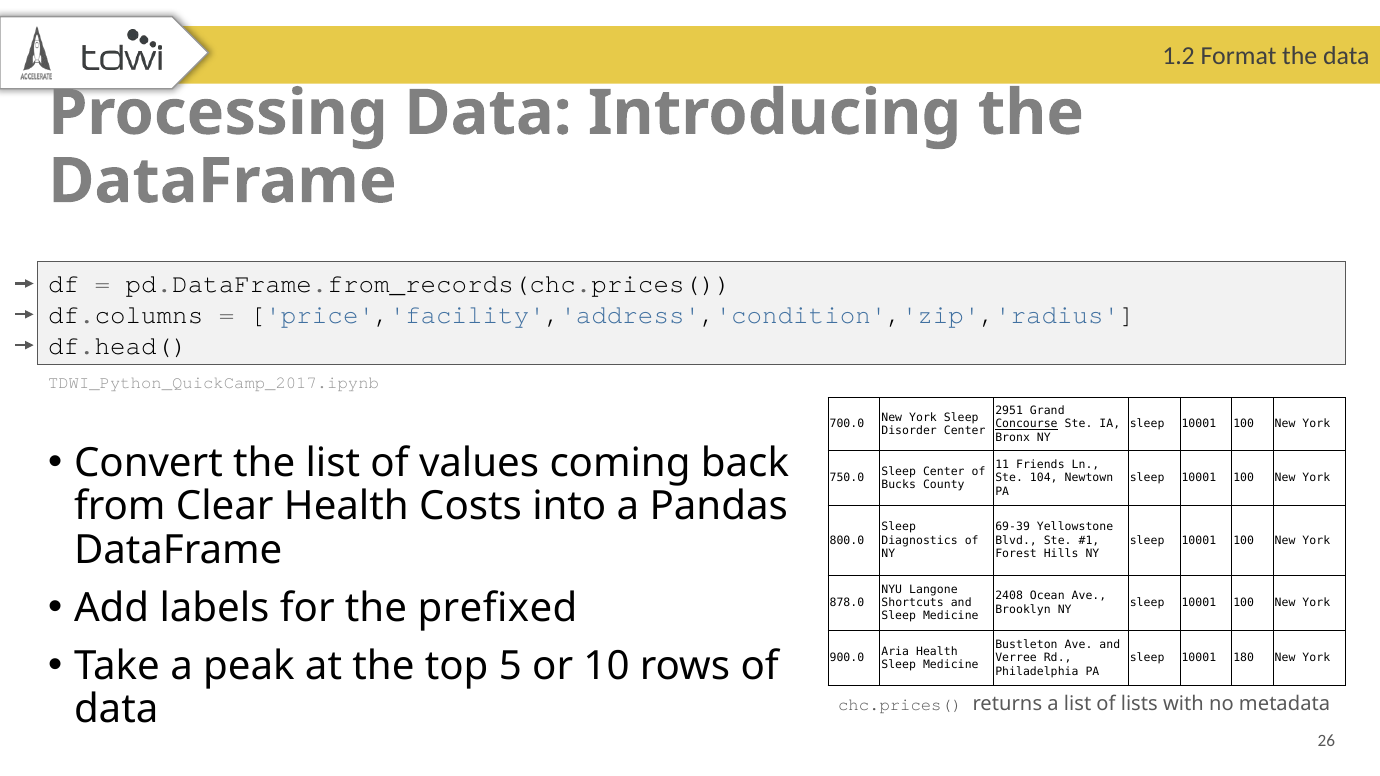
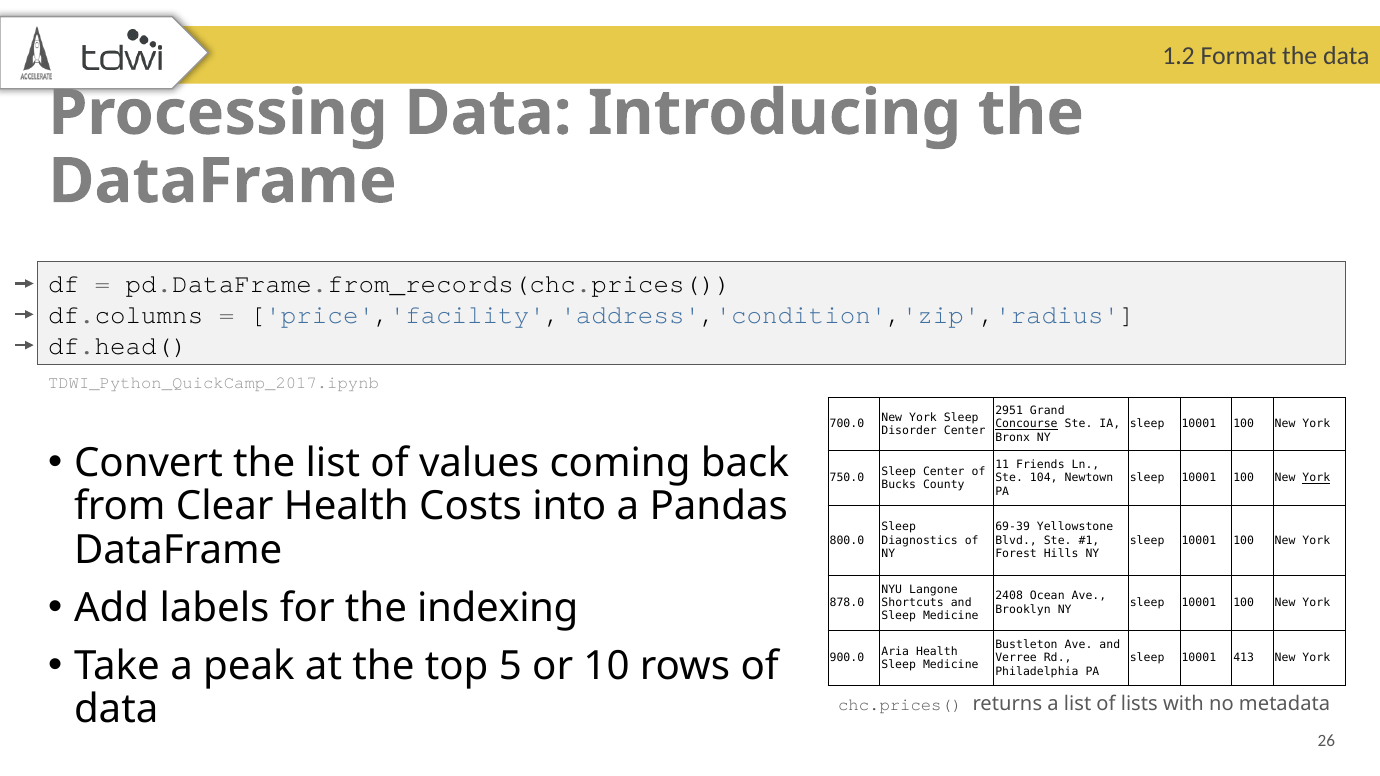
York underline: none -> present (1316, 478)
prefixed: prefixed -> indexing (498, 608)
180: 180 -> 413 (1244, 658)
